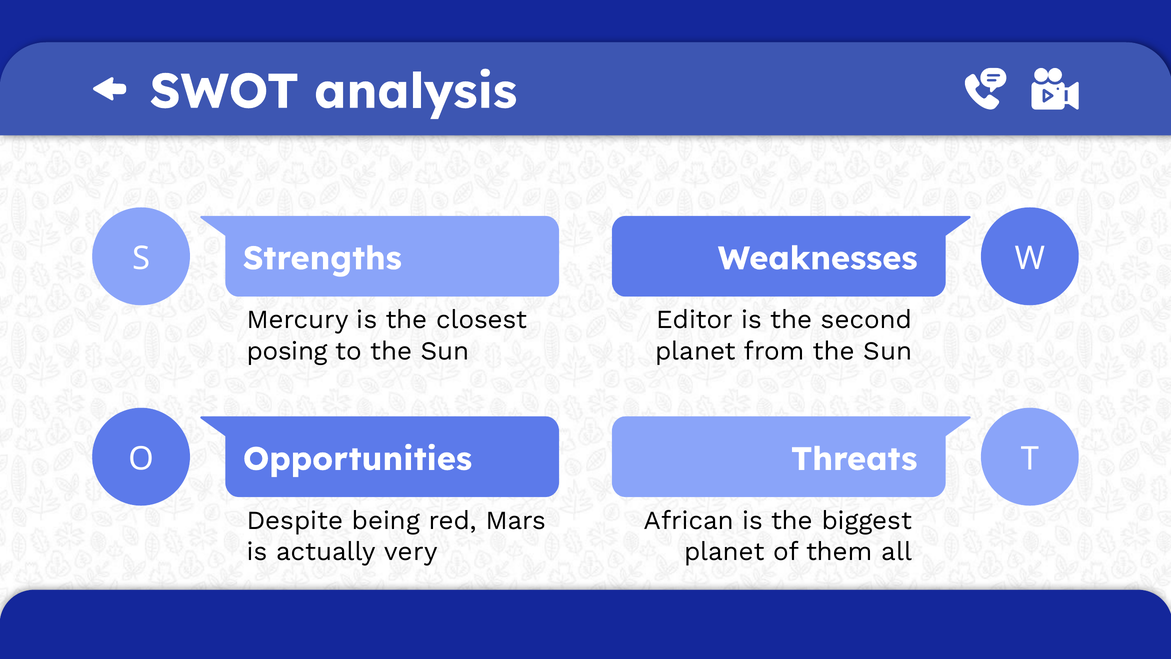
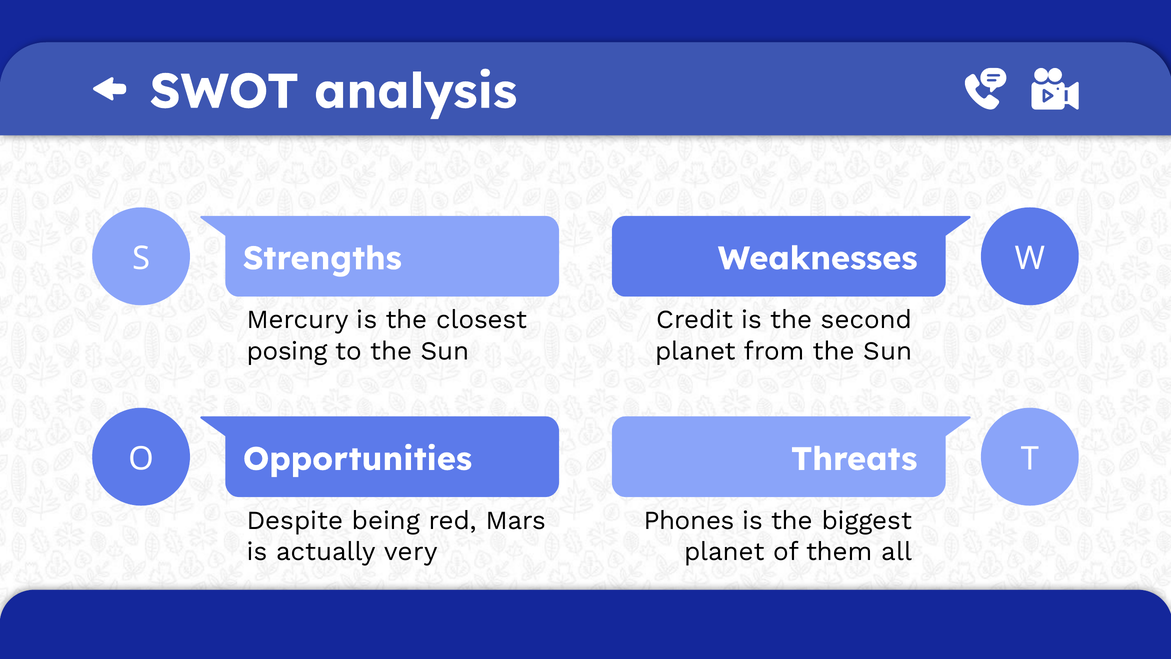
Editor: Editor -> Credit (695, 320)
African: African -> Phones (689, 520)
